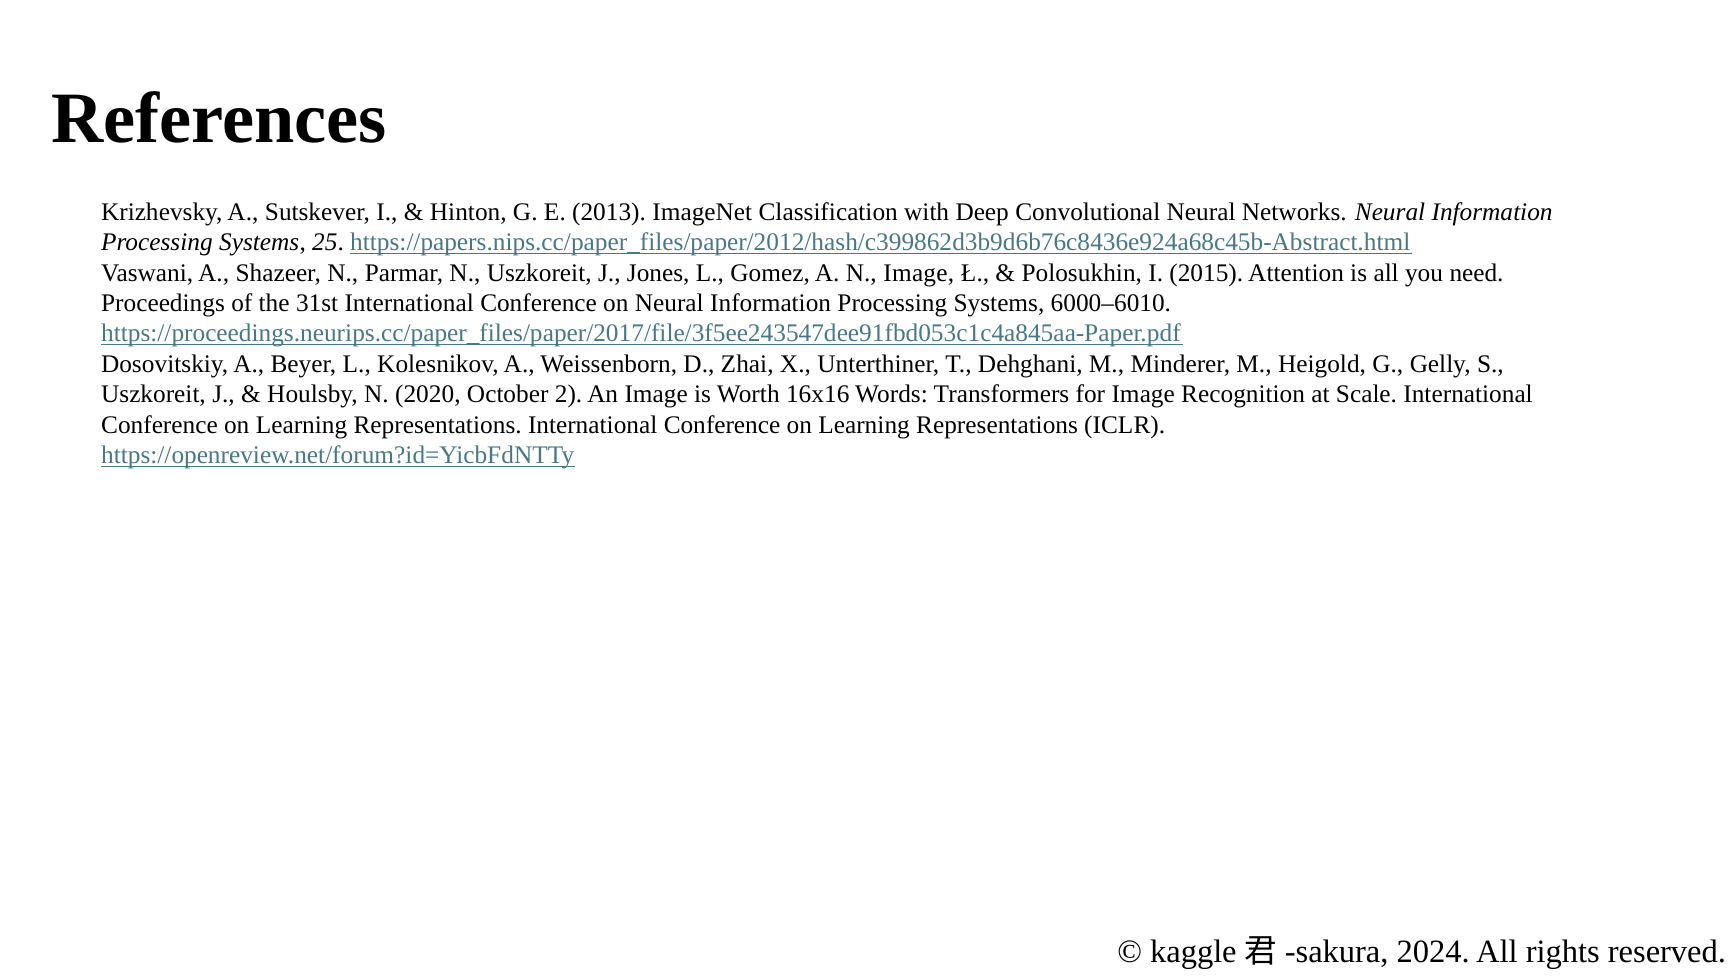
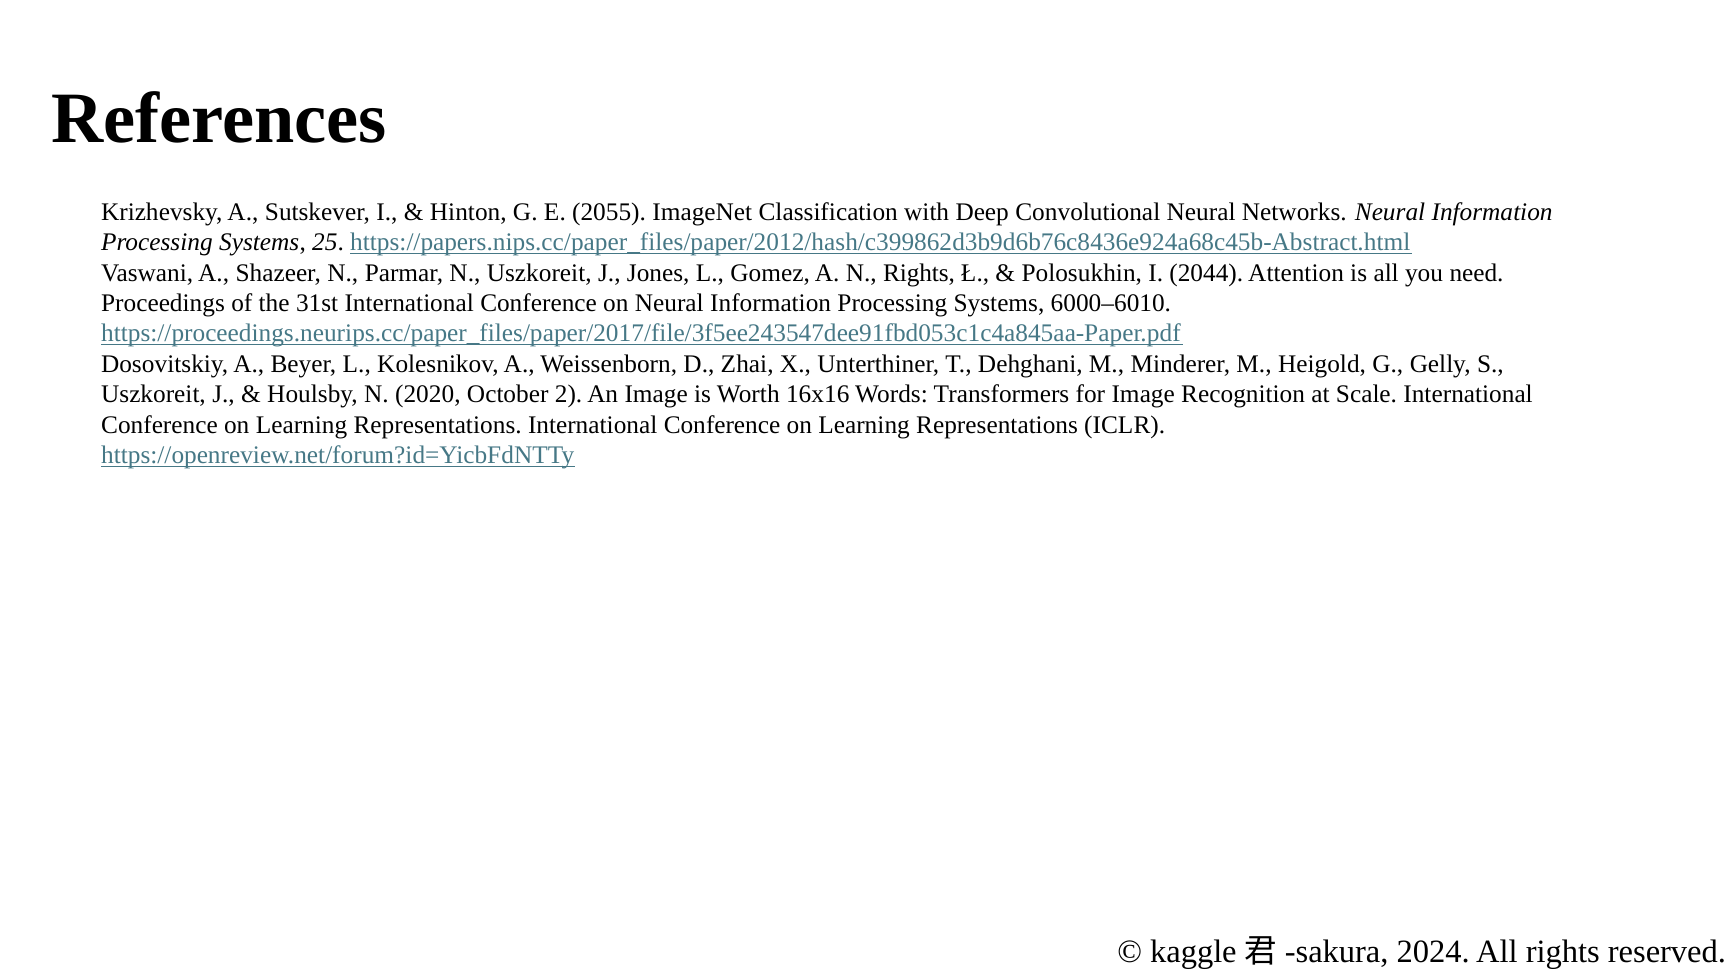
2013: 2013 -> 2055 (609, 212)
N Image: Image -> Rights (919, 273)
2015: 2015 -> 2044 (1206, 273)
